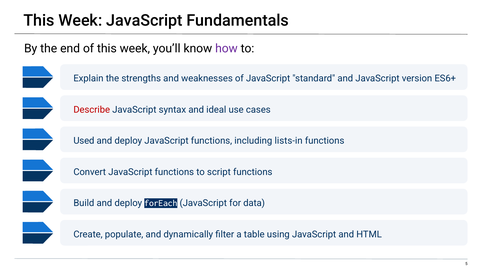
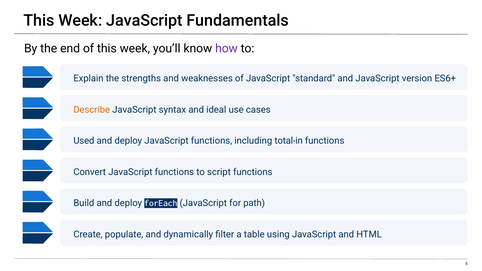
Describe colour: red -> orange (92, 110)
lists-in: lists-in -> total-in (289, 141)
data: data -> path (254, 203)
